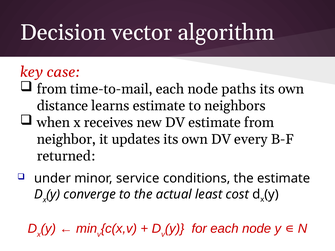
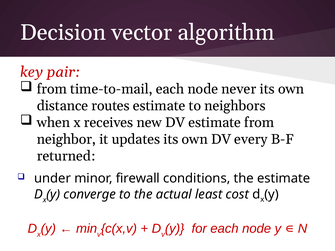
case: case -> pair (64, 72)
paths: paths -> never (239, 89)
learns: learns -> routes (111, 106)
service: service -> firewall (138, 179)
